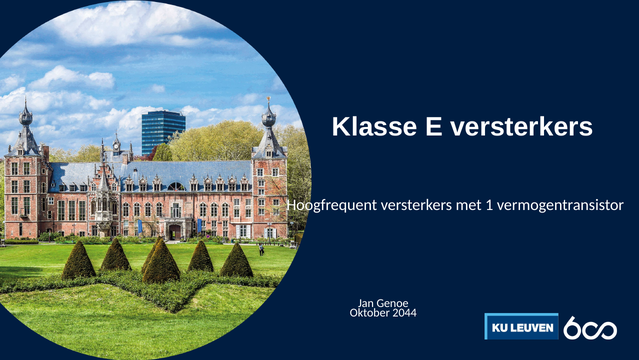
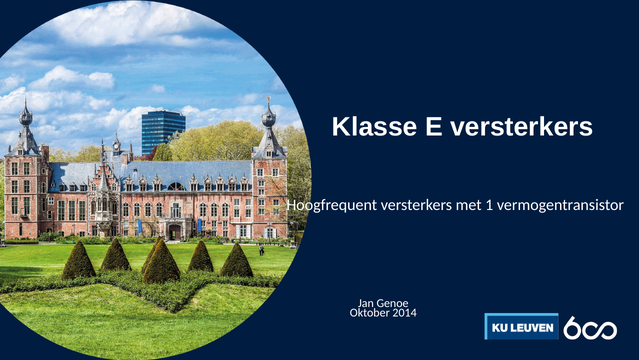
2044: 2044 -> 2014 (405, 312)
